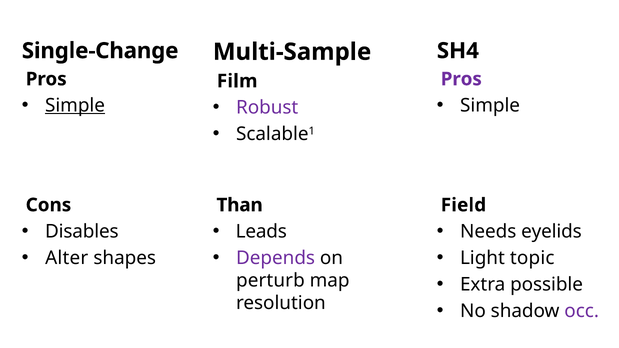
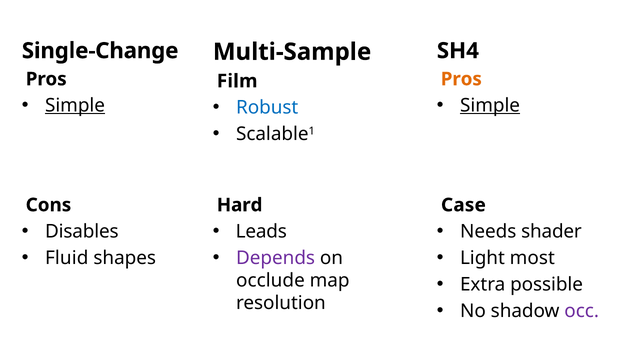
Pros colour: purple -> orange (461, 79)
Simple underline: none -> present (490, 106)
Robust colour: purple -> blue (267, 108)
Than: Than -> Hard (240, 205)
Field: Field -> Case (463, 205)
eyelids: eyelids -> shader (551, 232)
Alter: Alter -> Fluid (67, 258)
topic: topic -> most (532, 258)
perturb: perturb -> occlude (270, 281)
